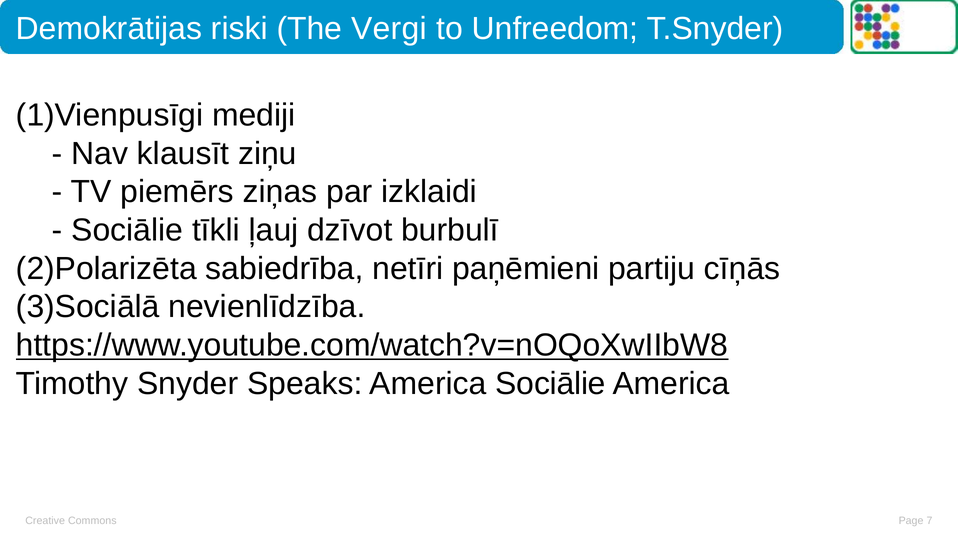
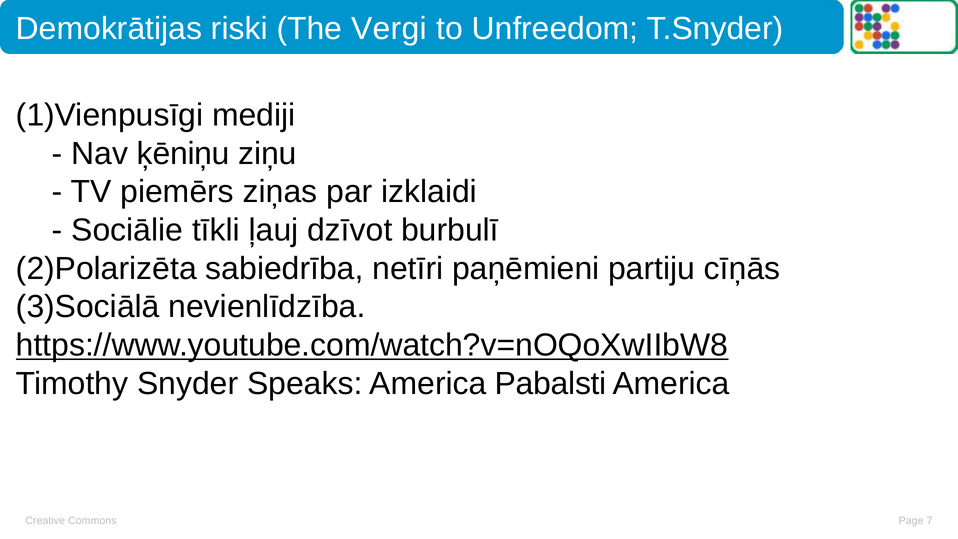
klausīt: klausīt -> ķēniņu (183, 154)
America Sociālie: Sociālie -> Pabalsti (551, 383)
